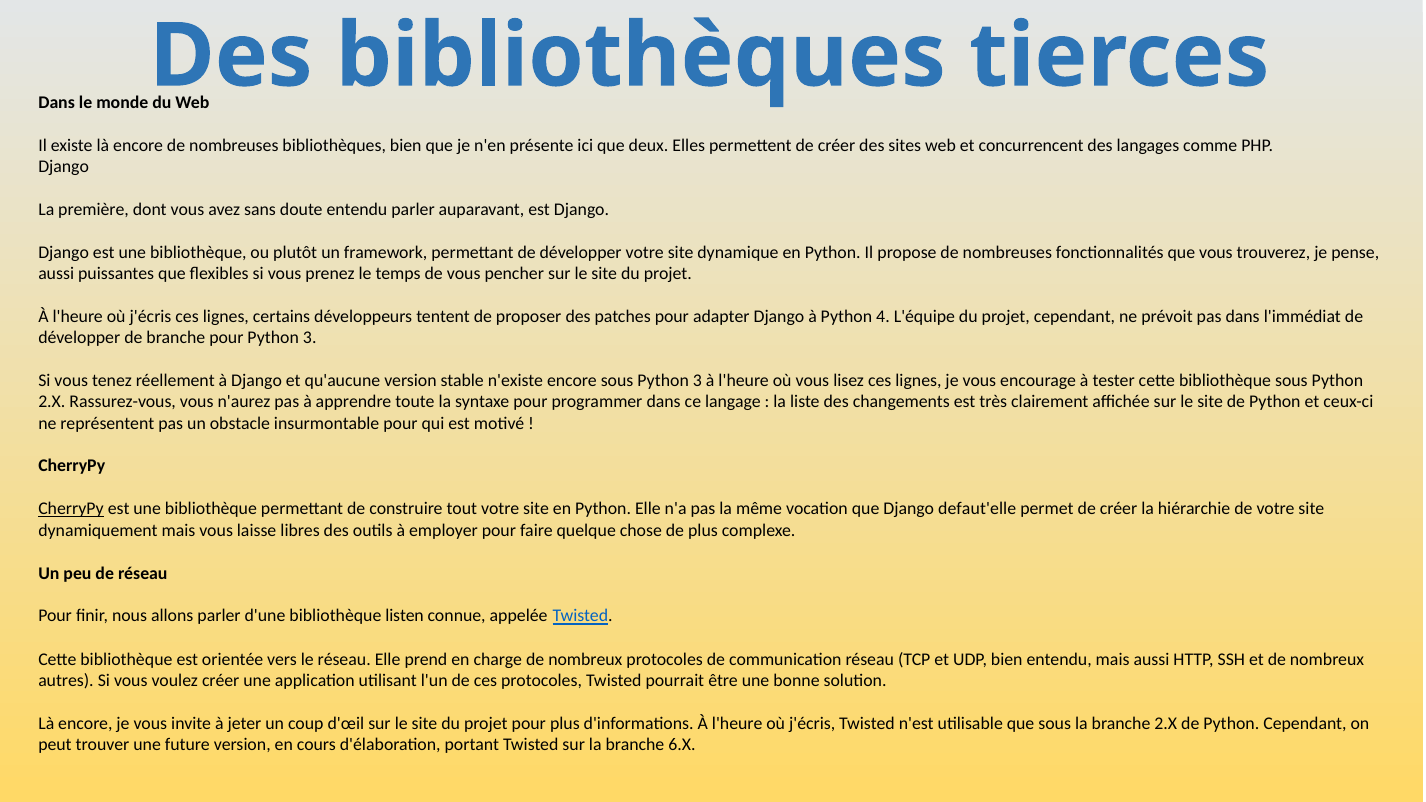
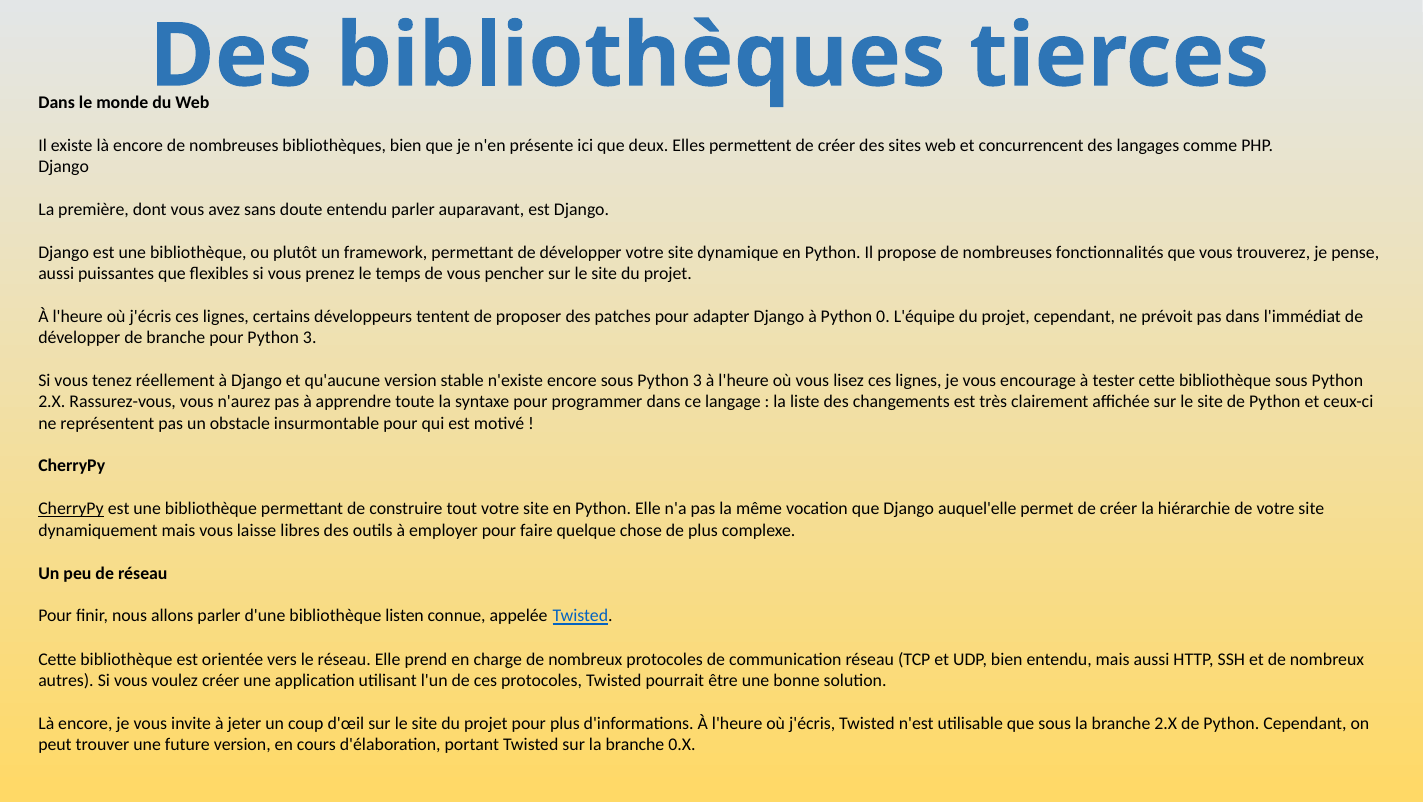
4: 4 -> 0 (883, 316)
defaut'elle: defaut'elle -> auquel'elle (977, 509)
6.X: 6.X -> 0.X (682, 745)
